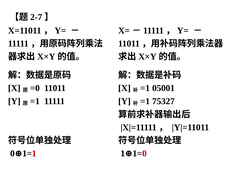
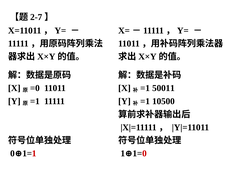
05001: 05001 -> 50011 (163, 88)
75327: 75327 -> 10500 (163, 101)
